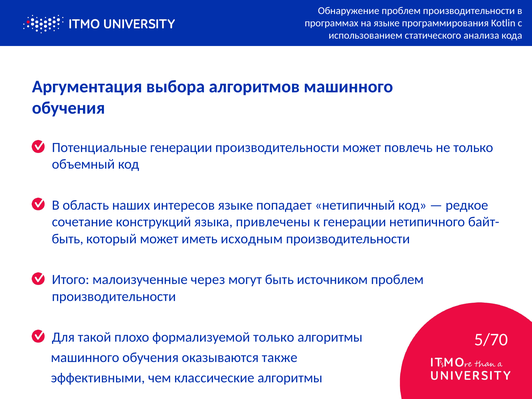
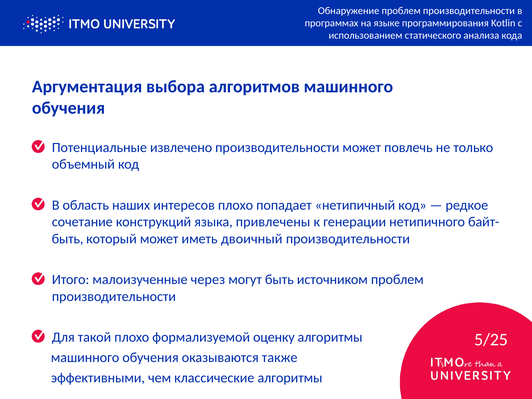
Потенциальные генерации: генерации -> извлечено (181, 148)
интересов языке: языке -> плохо (236, 205)
исходным: исходным -> двоичный (252, 239)
формализуемой только: только -> оценку (274, 337)
5/70: 5/70 -> 5/25 (491, 340)
